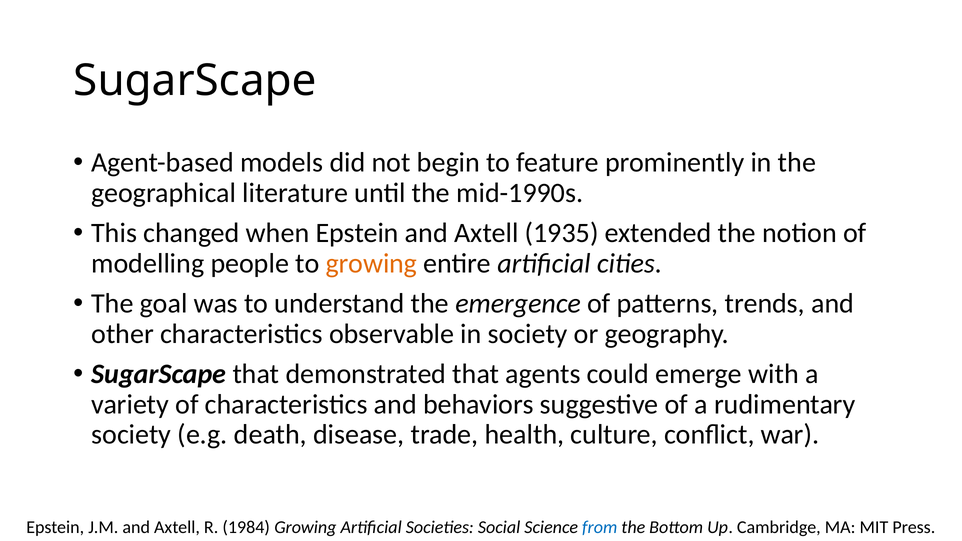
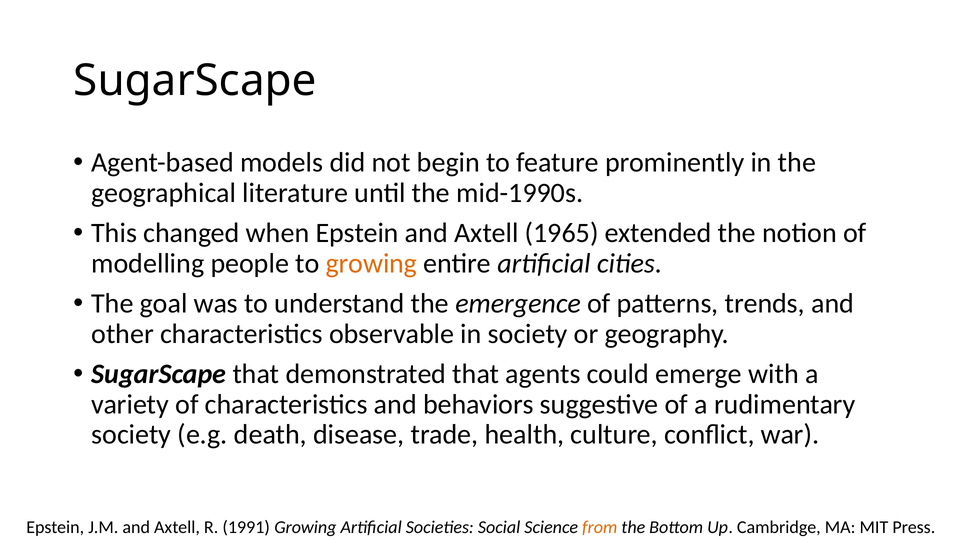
1935: 1935 -> 1965 (562, 233)
1984: 1984 -> 1991 (246, 528)
from colour: blue -> orange (600, 528)
